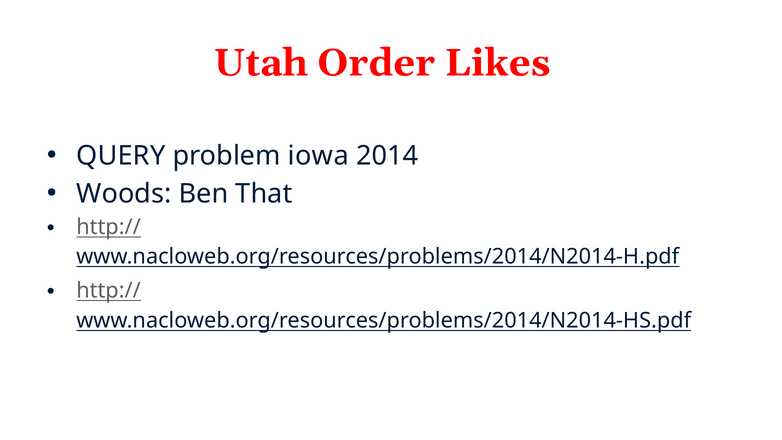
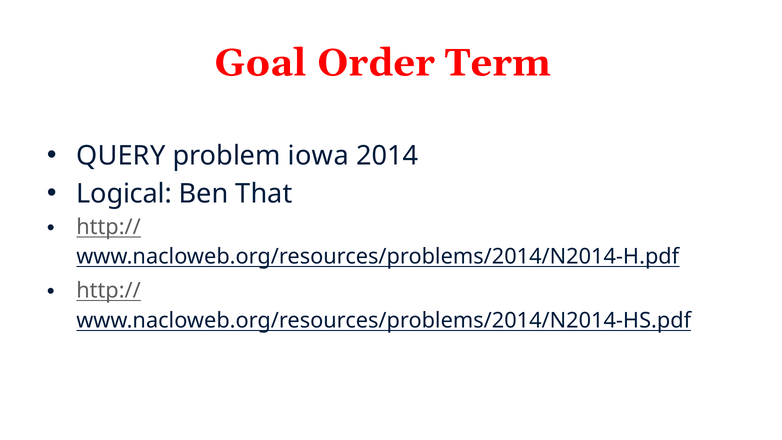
Utah: Utah -> Goal (261, 63)
Likes: Likes -> Term (498, 63)
Woods: Woods -> Logical (124, 194)
